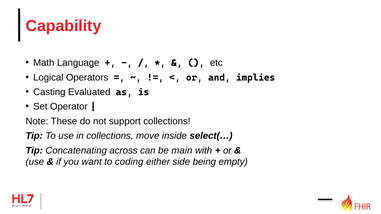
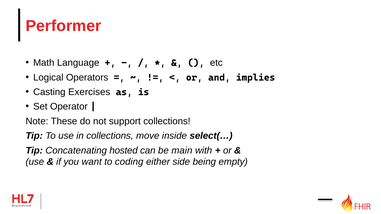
Capability: Capability -> Performer (63, 26)
Evaluated: Evaluated -> Exercises (89, 92)
across: across -> hosted (124, 151)
